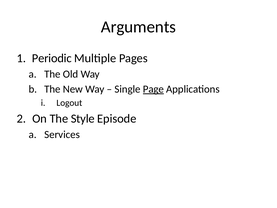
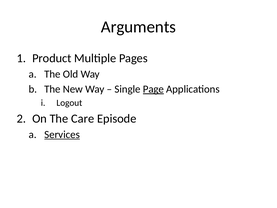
Periodic: Periodic -> Product (52, 58)
Style: Style -> Care (83, 118)
Services underline: none -> present (62, 134)
